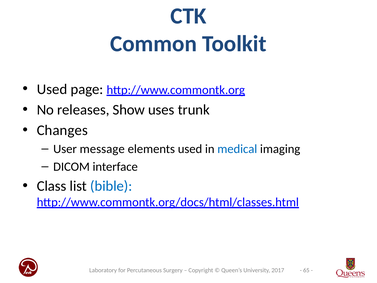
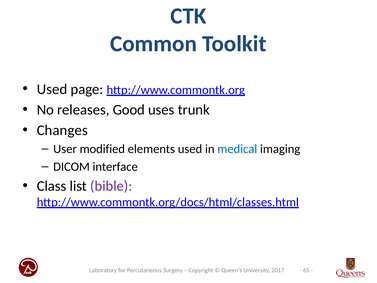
Show: Show -> Good (129, 110)
message: message -> modified (102, 149)
bible colour: blue -> purple (111, 186)
